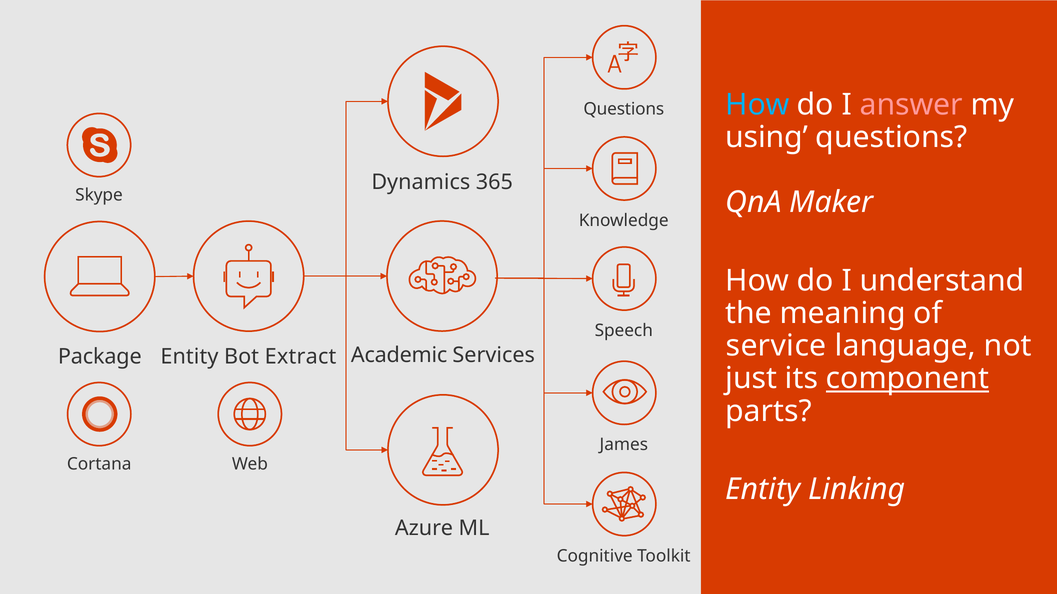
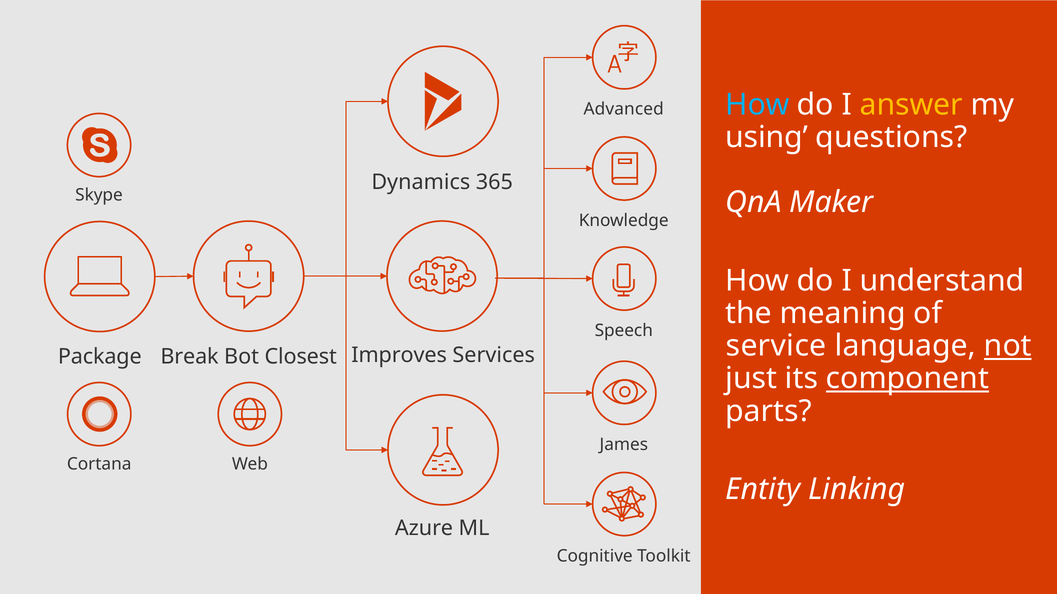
answer colour: pink -> yellow (911, 105)
Questions: Questions -> Advanced (624, 109)
not underline: none -> present (1008, 346)
Academic: Academic -> Improves (399, 355)
Entity: Entity -> Break (190, 357)
Extract: Extract -> Closest (301, 357)
